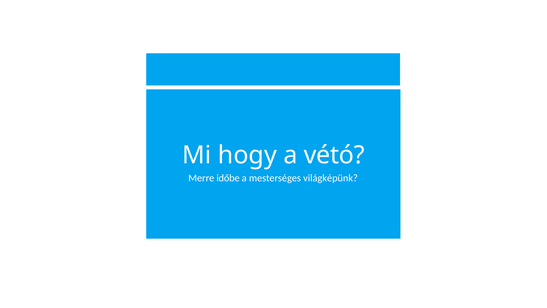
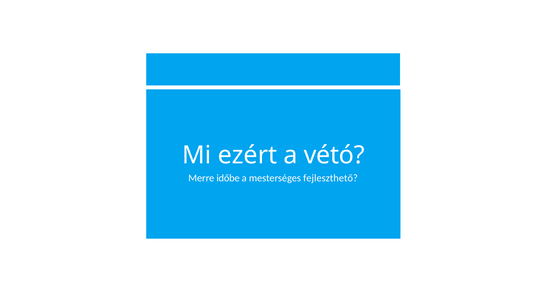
hogy: hogy -> ezért (247, 155)
világképünk: világképünk -> fejleszthető (330, 178)
